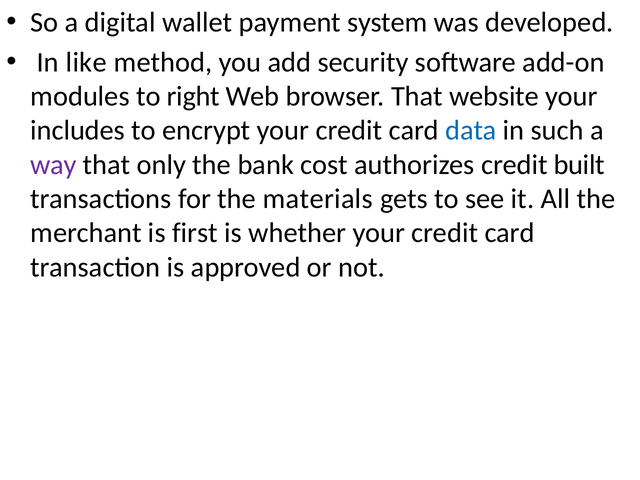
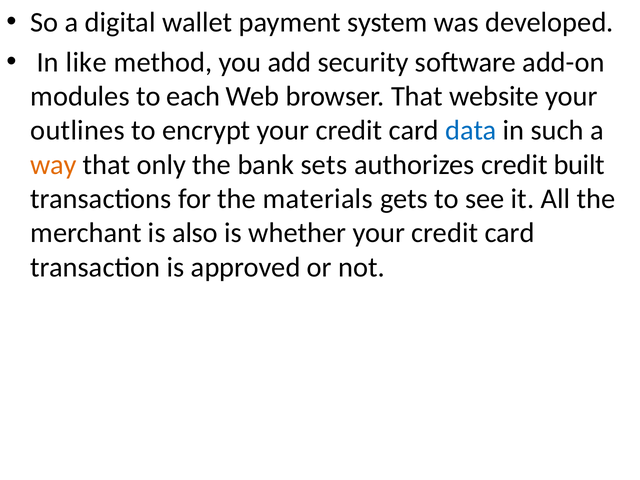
right: right -> each (193, 96)
includes: includes -> outlines (78, 130)
way colour: purple -> orange (54, 165)
cost: cost -> sets (324, 165)
first: first -> also (195, 233)
